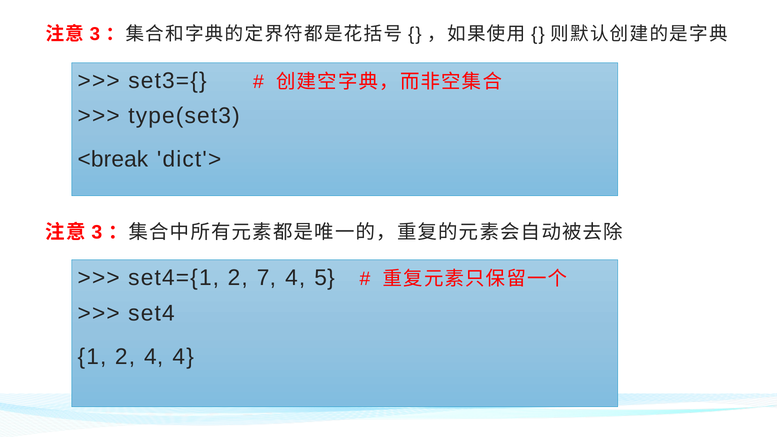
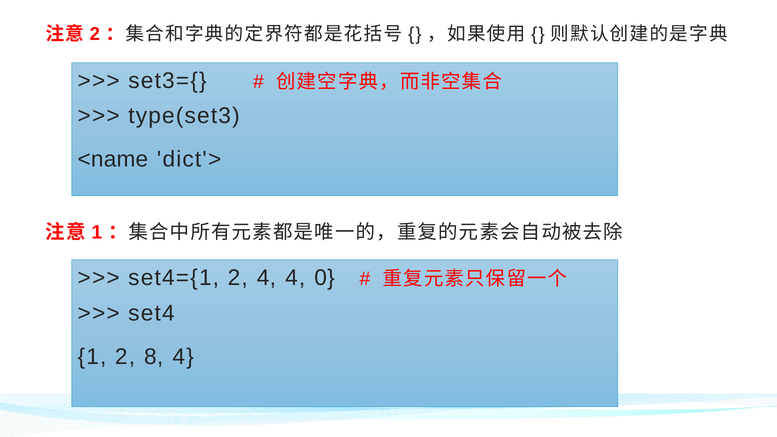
3: 3 -> 2 (95, 34)
<break: <break -> <name (113, 159)
3: 3 -> 1 (97, 232)
2 7: 7 -> 4 (266, 278)
5: 5 -> 0 (325, 278)
2 4: 4 -> 8 (154, 357)
